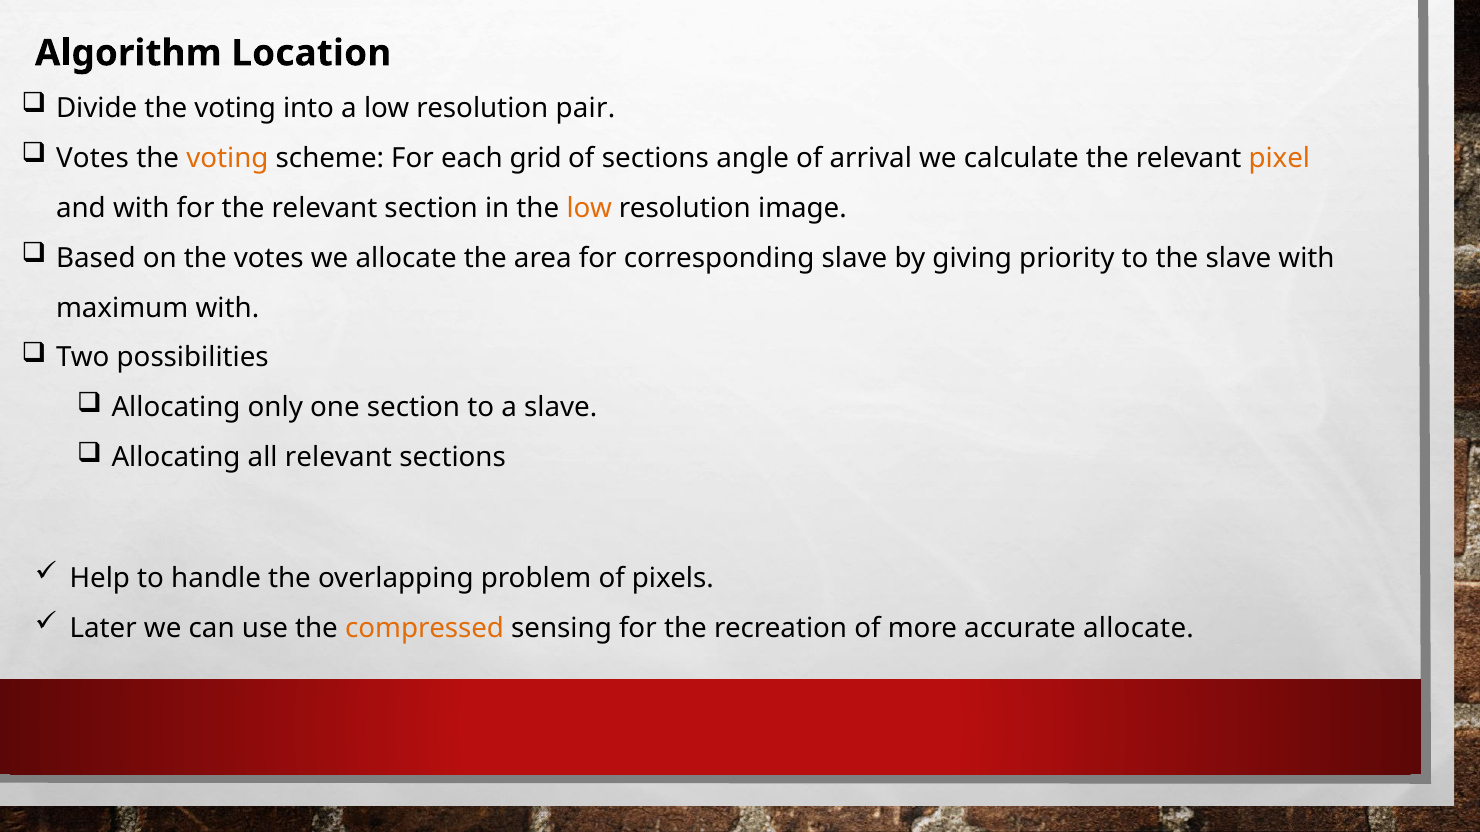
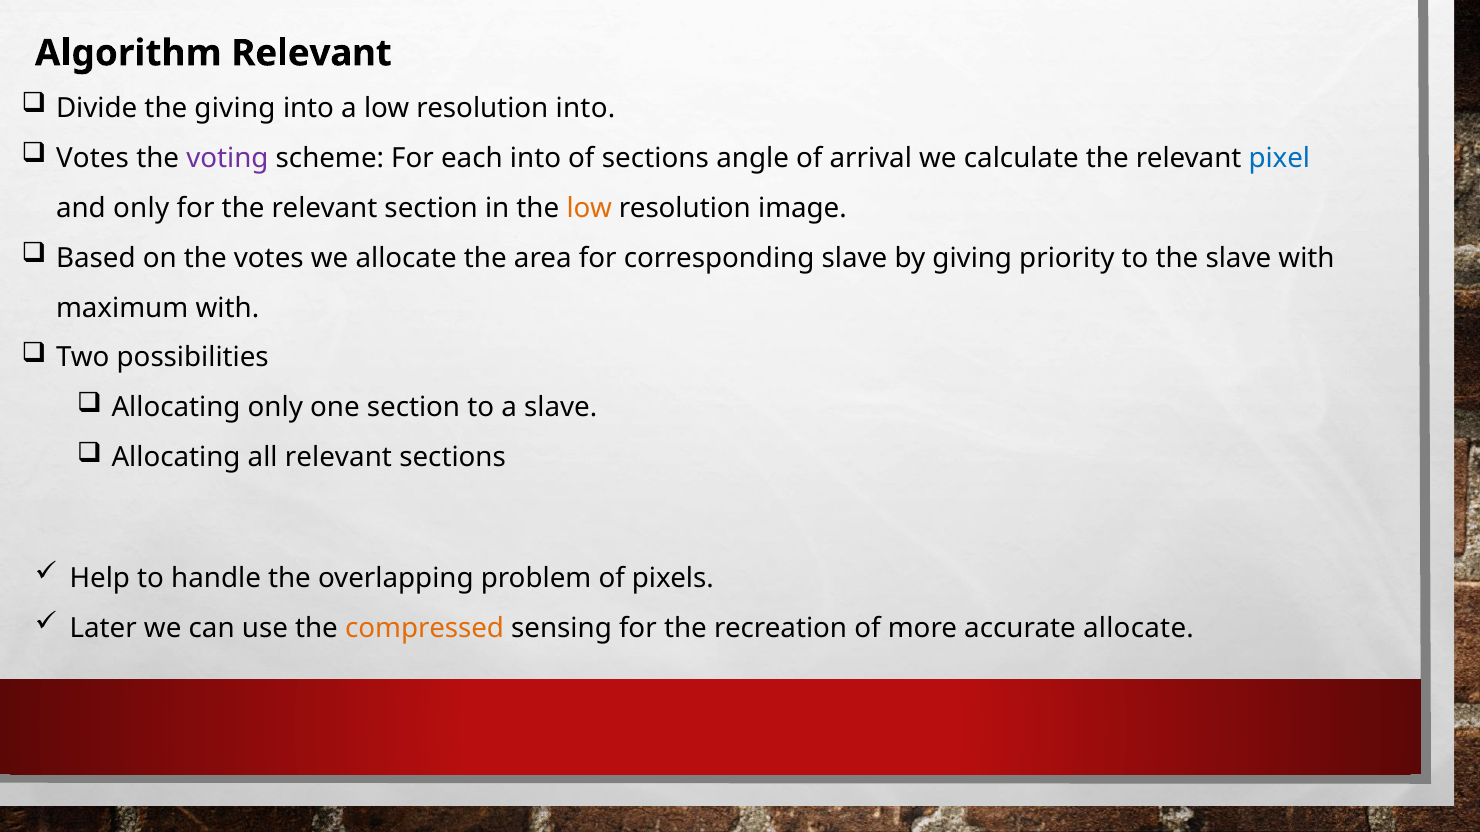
Algorithm Location: Location -> Relevant (312, 53)
Divide the voting: voting -> giving (235, 108)
resolution pair: pair -> into (585, 108)
voting colour: orange -> purple (227, 158)
each grid: grid -> into (535, 158)
pixel colour: orange -> blue (1279, 158)
and with: with -> only (141, 208)
